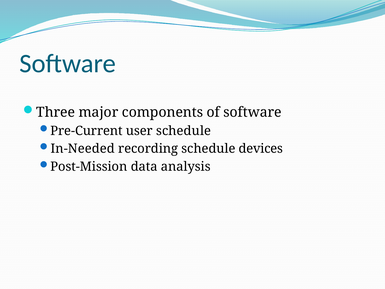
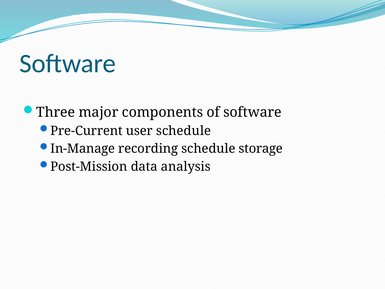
In-Needed: In-Needed -> In-Manage (83, 149)
devices: devices -> storage (261, 149)
